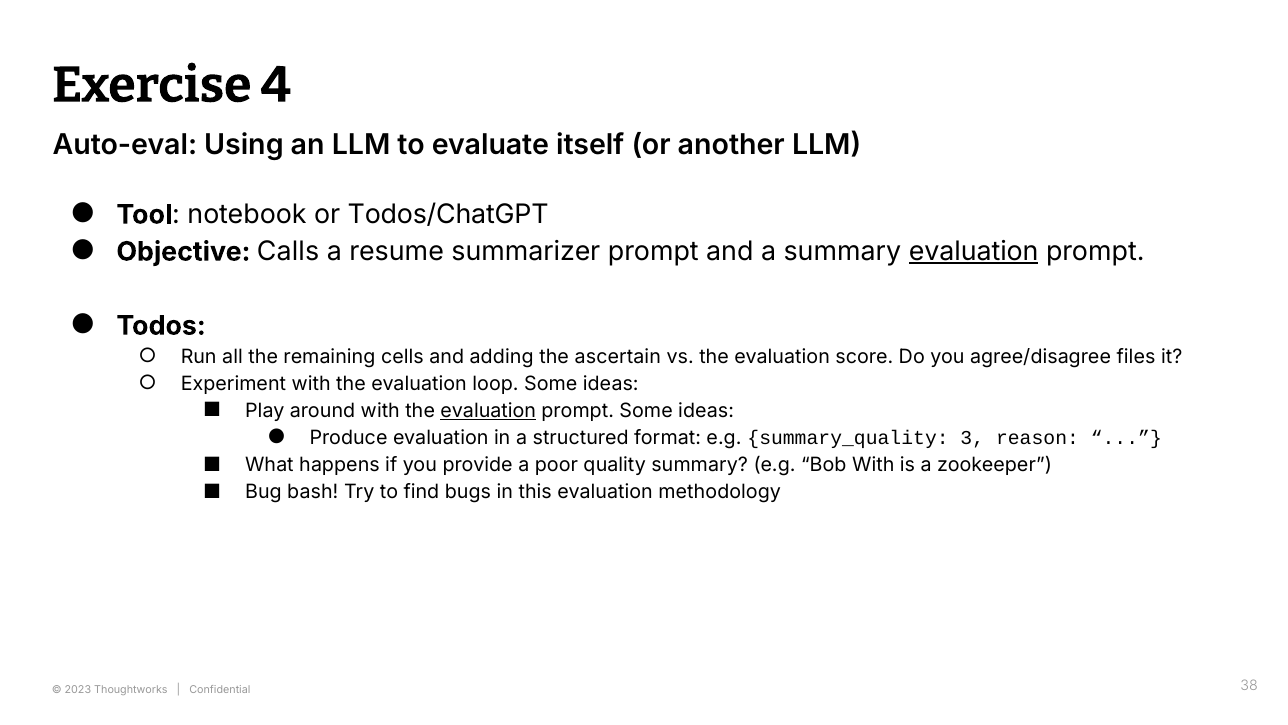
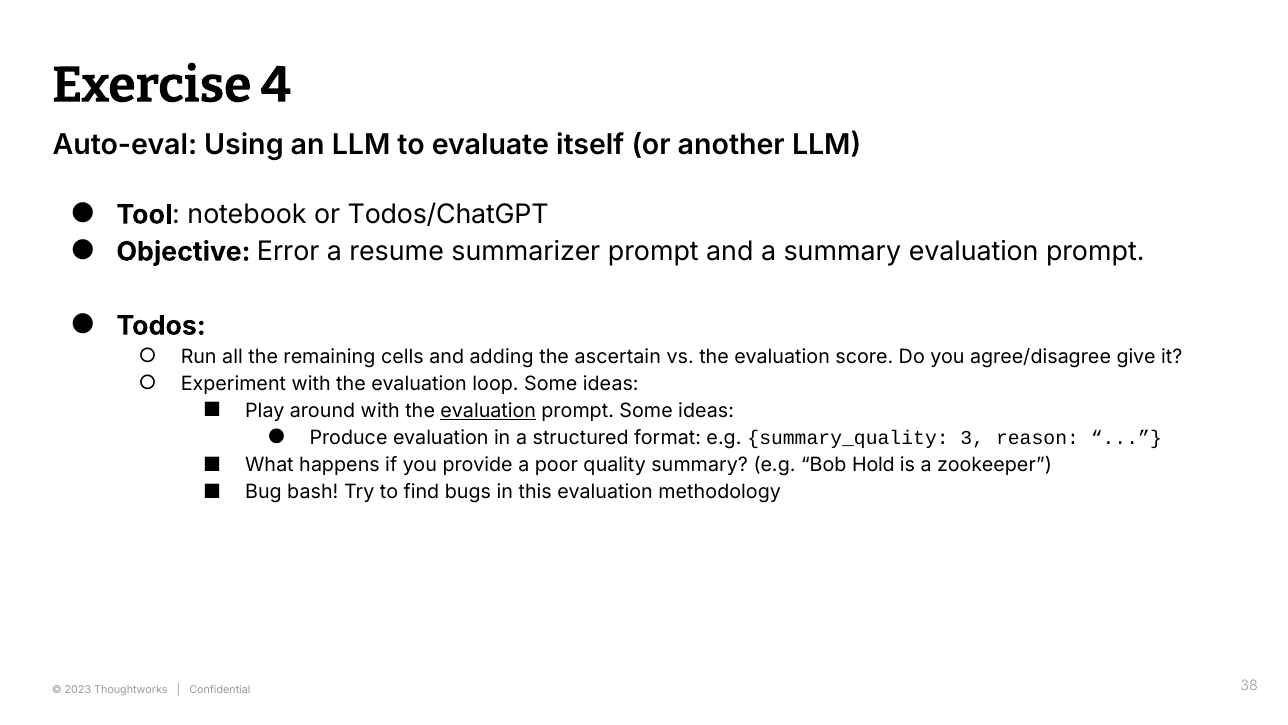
Calls: Calls -> Error (288, 252)
evaluation underline: present -> none (974, 252)
files: files -> give (1136, 357)
Bob With: With -> Hold (873, 465)
